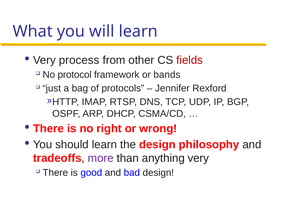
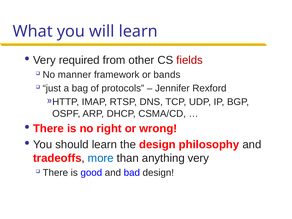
process: process -> required (79, 60)
protocol: protocol -> manner (74, 75)
more colour: purple -> blue (101, 158)
